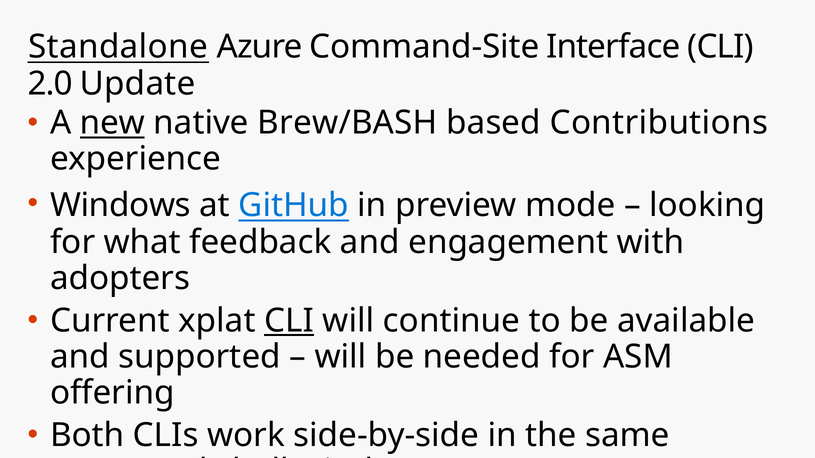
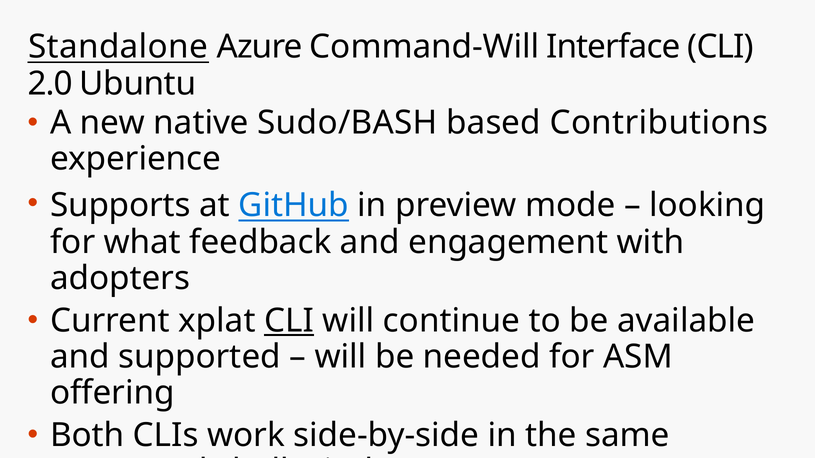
Command-Site: Command-Site -> Command-Will (424, 47)
Update: Update -> Ubuntu (138, 84)
new underline: present -> none (112, 123)
Brew/BASH: Brew/BASH -> Sudo/BASH (347, 123)
Windows: Windows -> Supports (120, 206)
